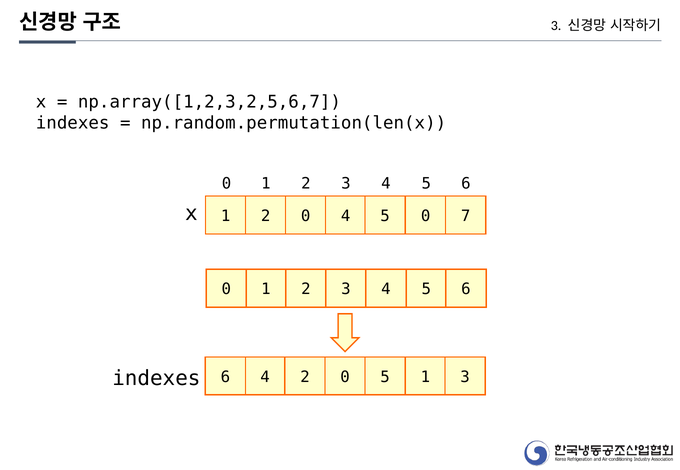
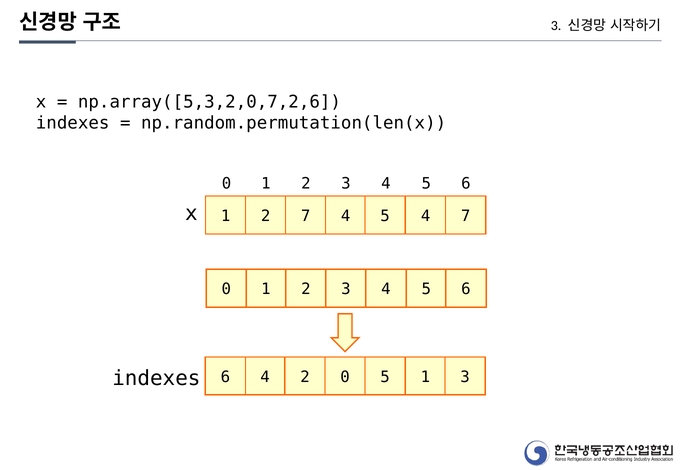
np.array([1,2,3,2,5,6,7: np.array([1,2,3,2,5,6,7 -> np.array([5,3,2,0,7,2,6 (209, 102)
1 2 0: 0 -> 7 (306, 216)
5 0: 0 -> 4 (426, 216)
